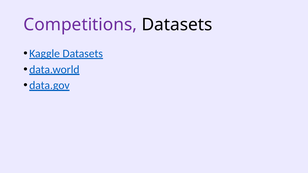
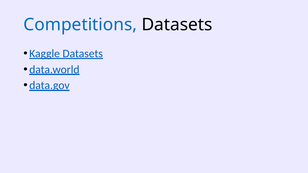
Competitions colour: purple -> blue (80, 25)
